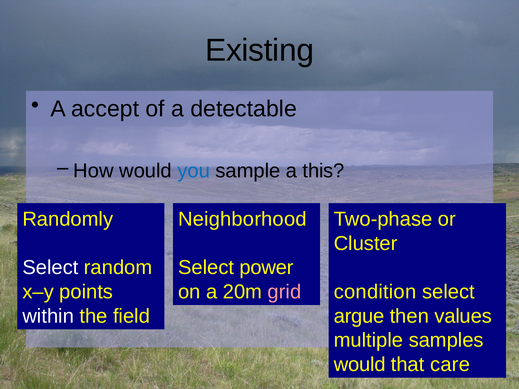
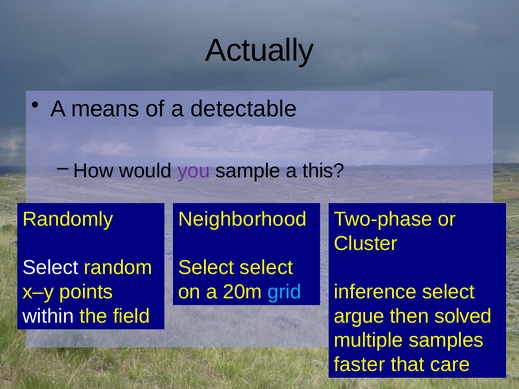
Existing: Existing -> Actually (260, 50)
accept: accept -> means (105, 109)
you colour: blue -> purple (194, 171)
Select power: power -> select (266, 268)
grid colour: pink -> light blue (284, 292)
condition: condition -> inference (375, 292)
values: values -> solved (463, 316)
would: would -> faster (359, 365)
